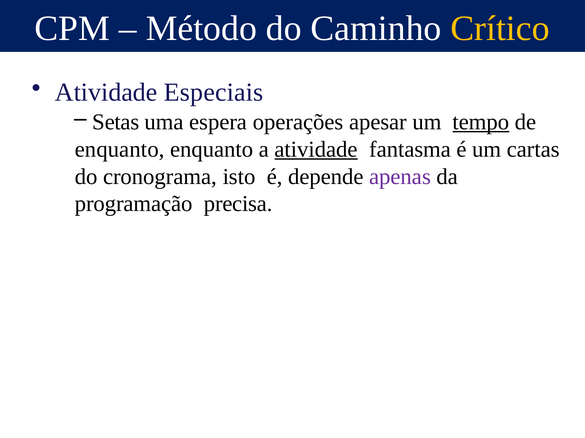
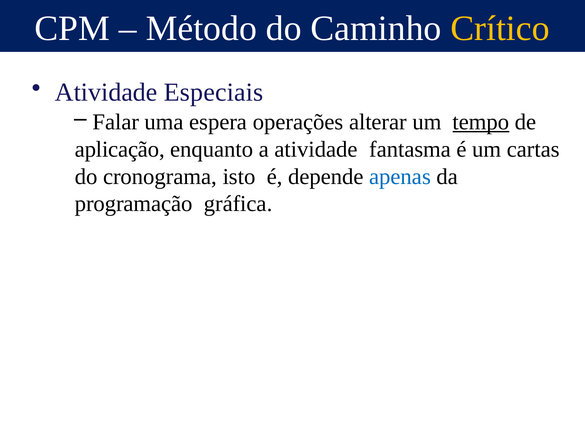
Setas: Setas -> Falar (116, 122)
apesar: apesar -> alterar (378, 122)
enquanto: enquanto -> aplicação (120, 150)
atividade underline: present -> none (316, 150)
apenas colour: purple -> blue (400, 177)
precisa: precisa -> gráfica (238, 204)
